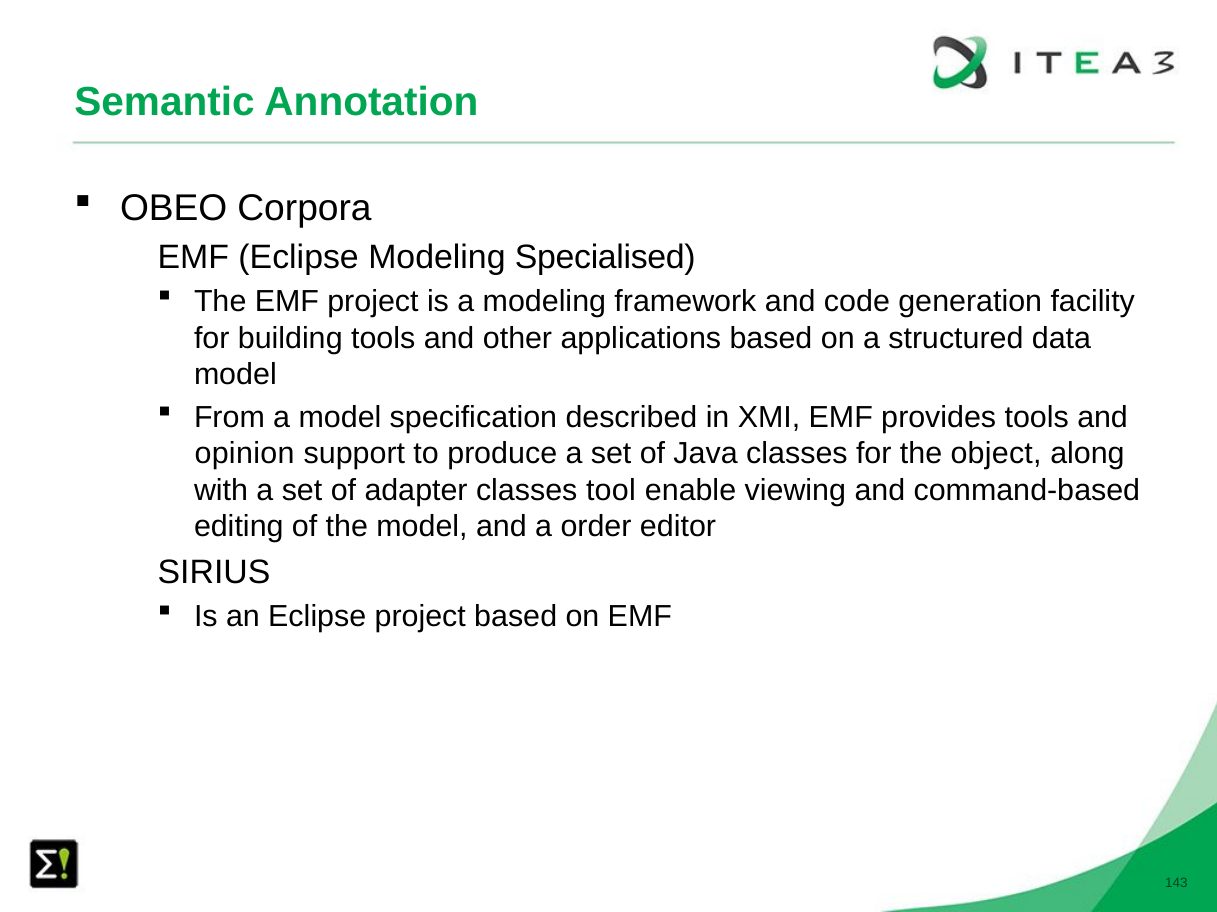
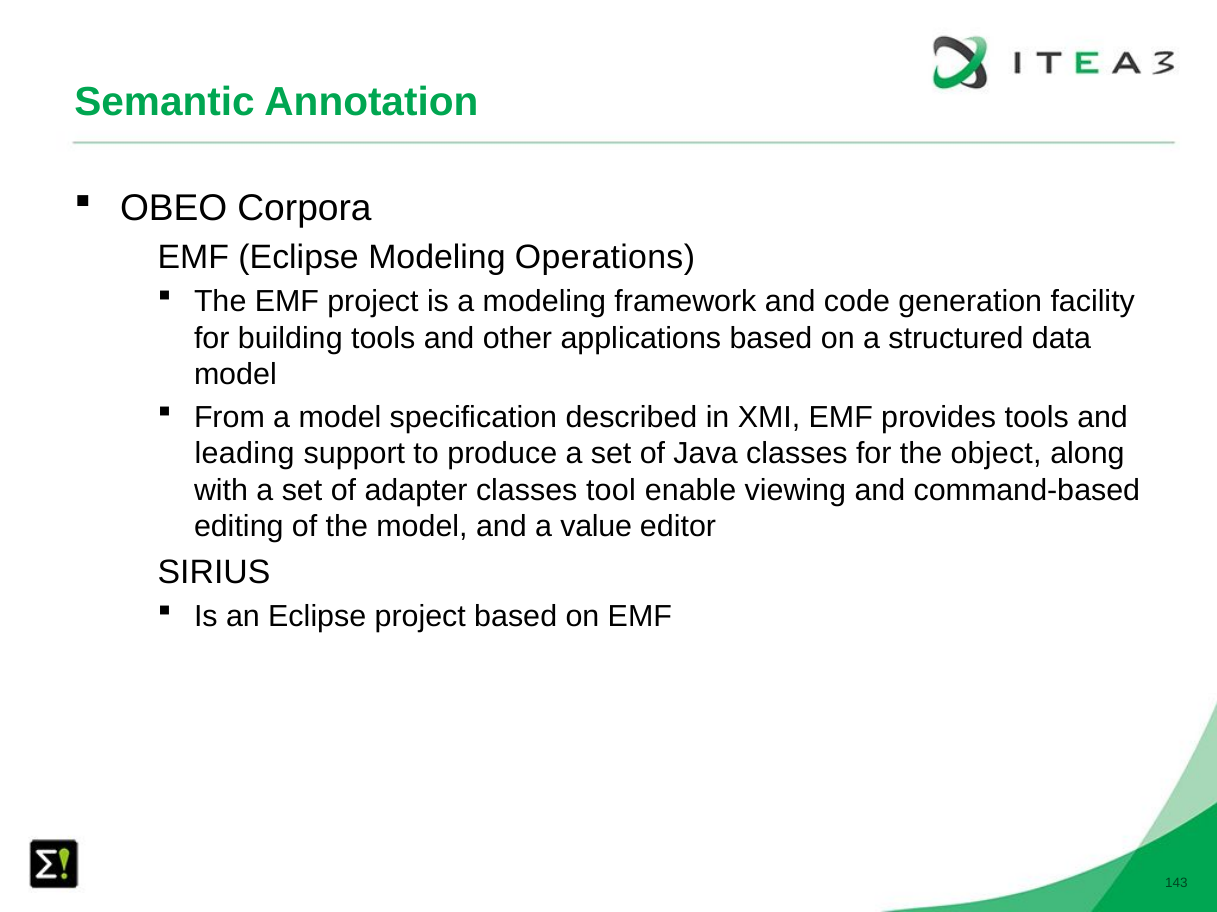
Specialised: Specialised -> Operations (605, 257)
opinion: opinion -> leading (245, 454)
order: order -> value (596, 527)
